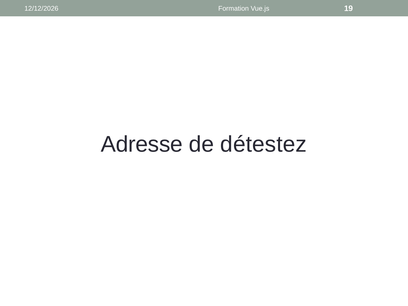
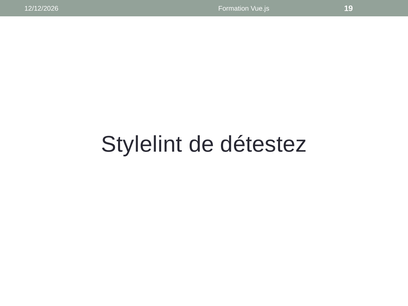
Adresse: Adresse -> Stylelint (142, 144)
